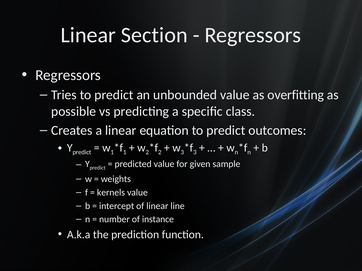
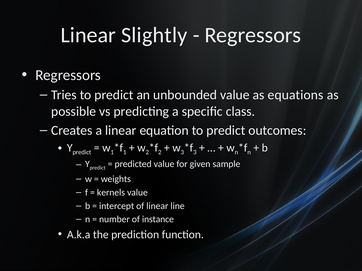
Section: Section -> Slightly (154, 35)
overfitting: overfitting -> equations (296, 95)
